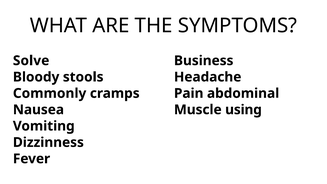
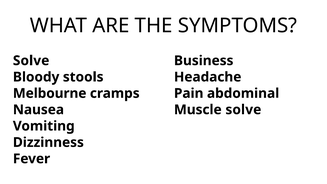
Commonly: Commonly -> Melbourne (50, 93)
Muscle using: using -> solve (243, 110)
